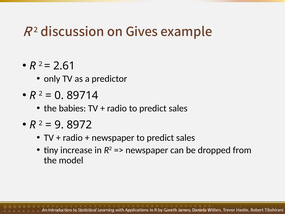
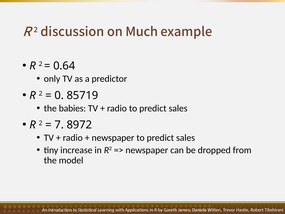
Gives: Gives -> Much (142, 32)
2.61: 2.61 -> 0.64 (64, 66)
89714: 89714 -> 85719 (82, 95)
9: 9 -> 7 (59, 125)
